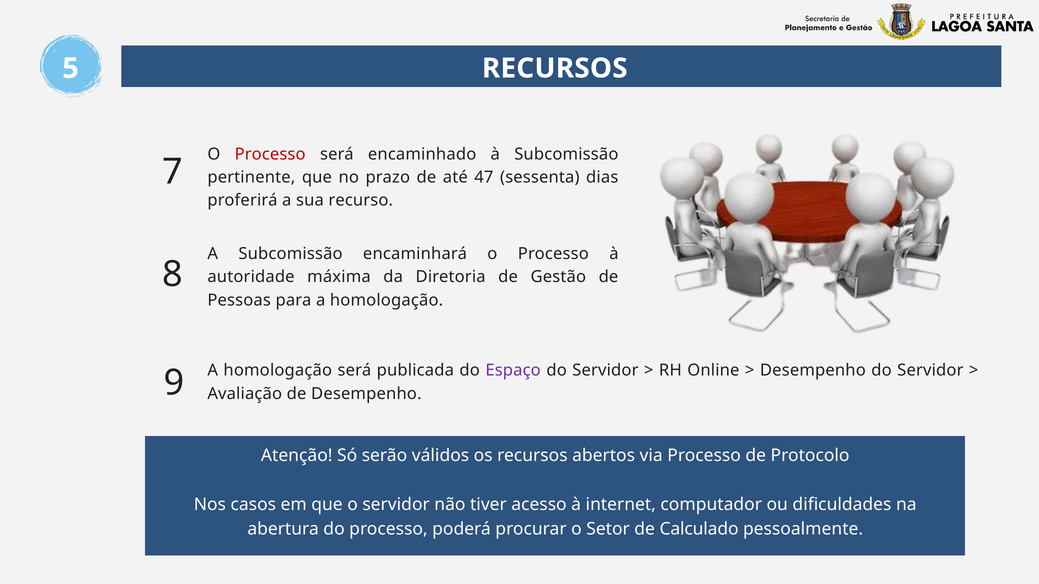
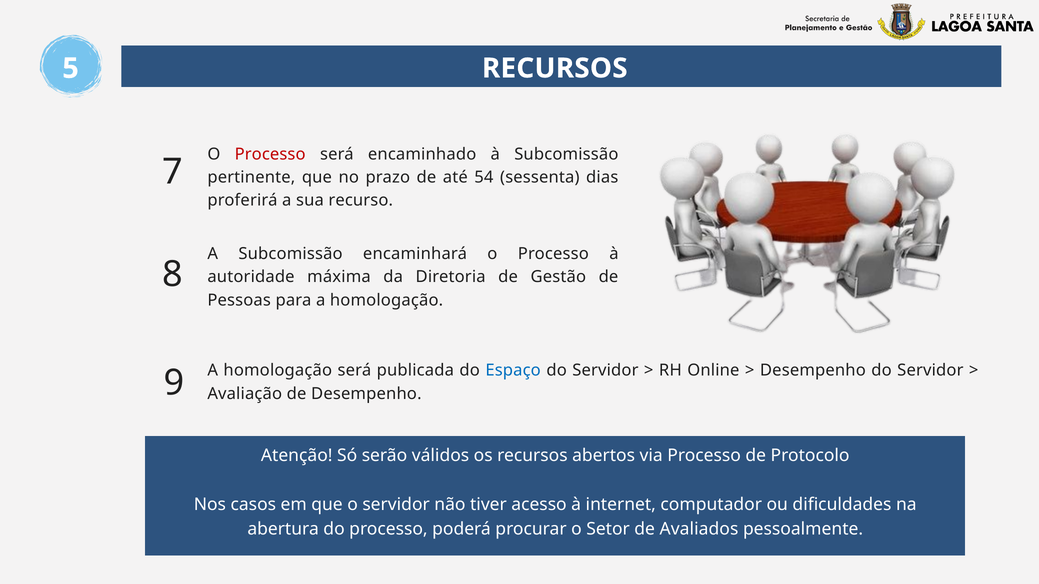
47: 47 -> 54 (484, 177)
Espaço colour: purple -> blue (513, 371)
Calculado: Calculado -> Avaliados (699, 529)
